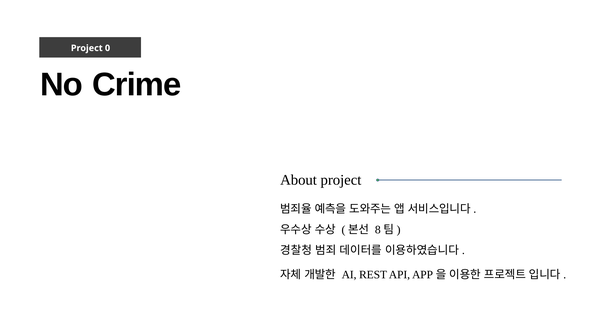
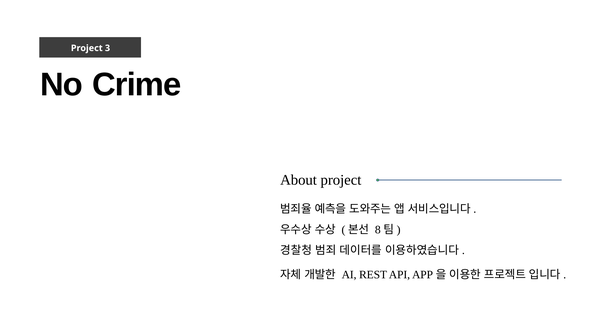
0: 0 -> 3 (108, 48)
